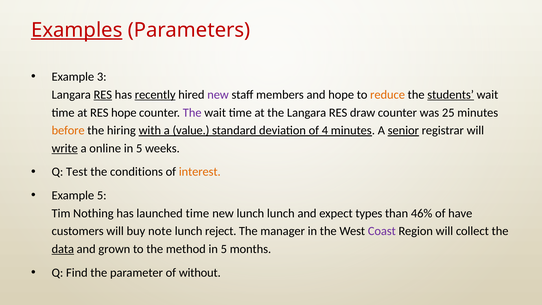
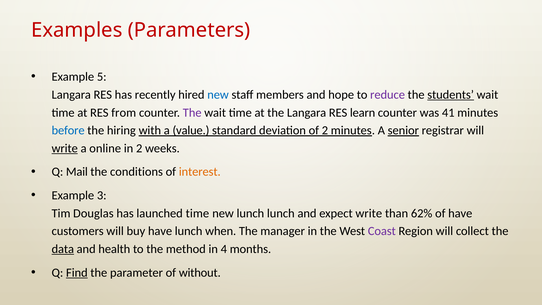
Examples underline: present -> none (77, 30)
3: 3 -> 5 (102, 77)
RES underline: present -> none (103, 95)
recently underline: present -> none (155, 95)
new colour: purple -> blue (218, 95)
reduce colour: orange -> purple (388, 95)
RES hope: hope -> from (124, 113)
draw: draw -> learn (363, 113)
25: 25 -> 41 (448, 113)
before colour: orange -> blue (68, 130)
of 4: 4 -> 2 (325, 130)
5: 5 -> 2 (139, 148)
Test: Test -> Mail (77, 172)
Example 5: 5 -> 3 (102, 195)
Nothing: Nothing -> Douglas (93, 213)
expect types: types -> write (369, 213)
46%: 46% -> 62% (422, 213)
buy note: note -> have (160, 231)
reject: reject -> when (221, 231)
grown: grown -> health (114, 249)
5: 5 -> 4 (224, 249)
Find underline: none -> present (77, 272)
